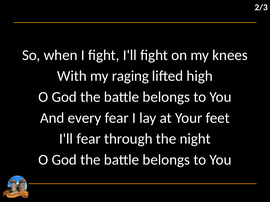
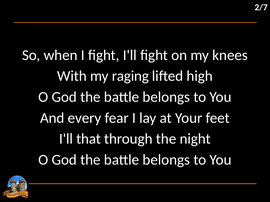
2/3: 2/3 -> 2/7 (261, 7)
I'll fear: fear -> that (89, 139)
